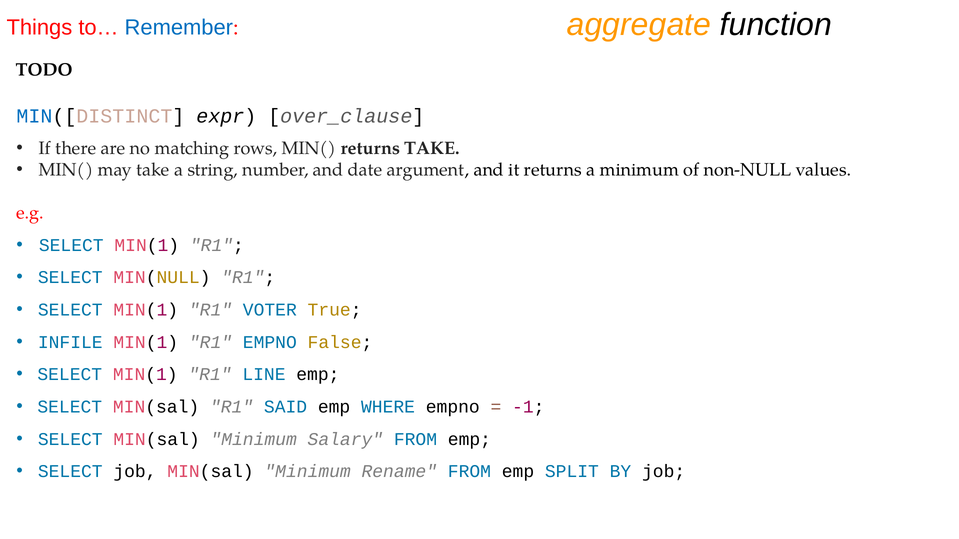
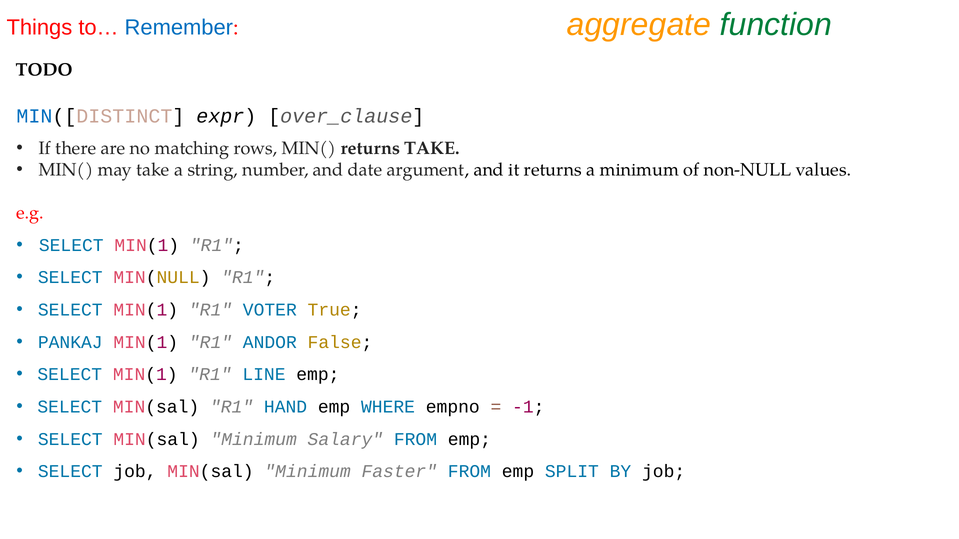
function colour: black -> green (776, 25)
INFILE: INFILE -> PANKAJ (70, 342)
R1 EMPNO: EMPNO -> ANDOR (270, 342)
SAID: SAID -> HAND (286, 407)
Rename: Rename -> Faster (399, 472)
